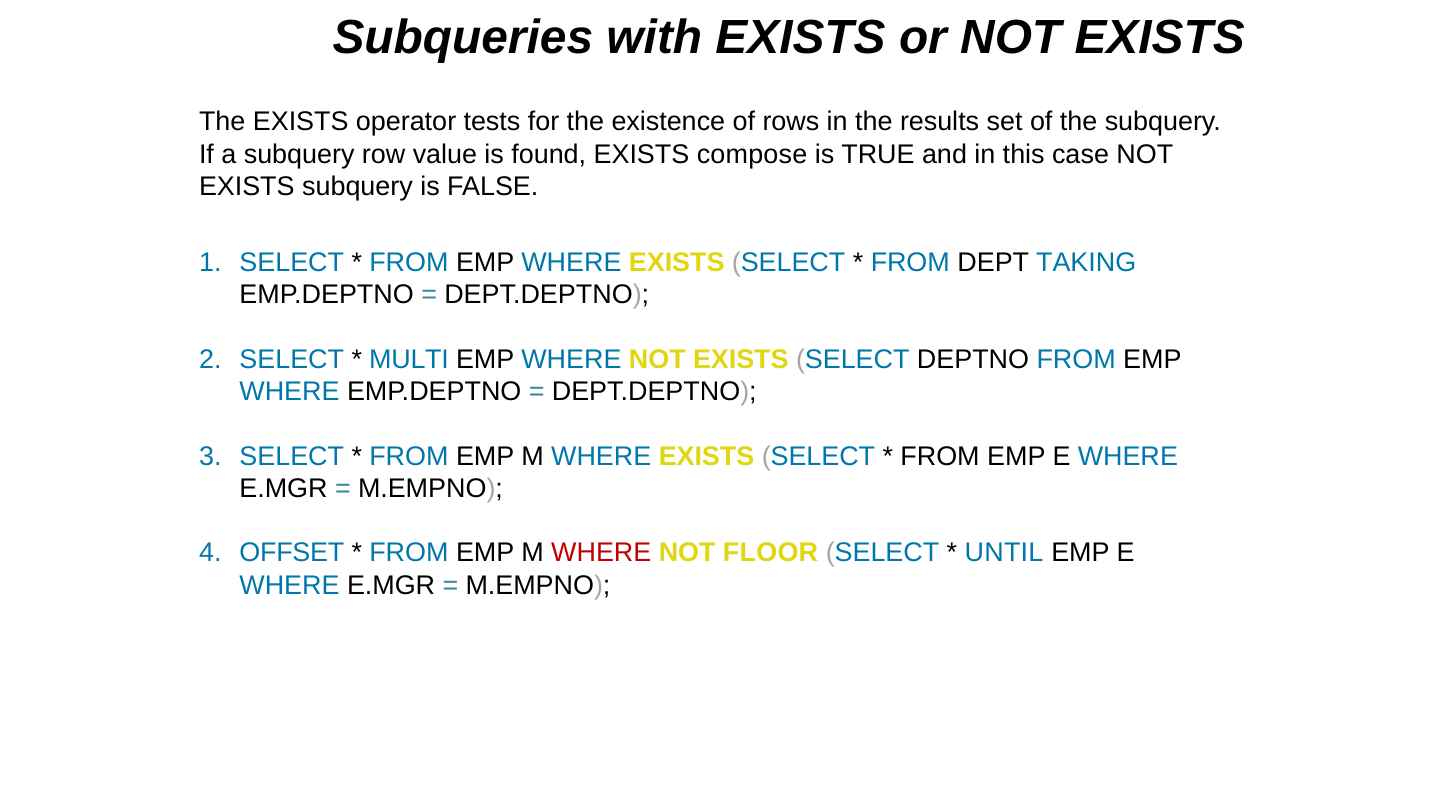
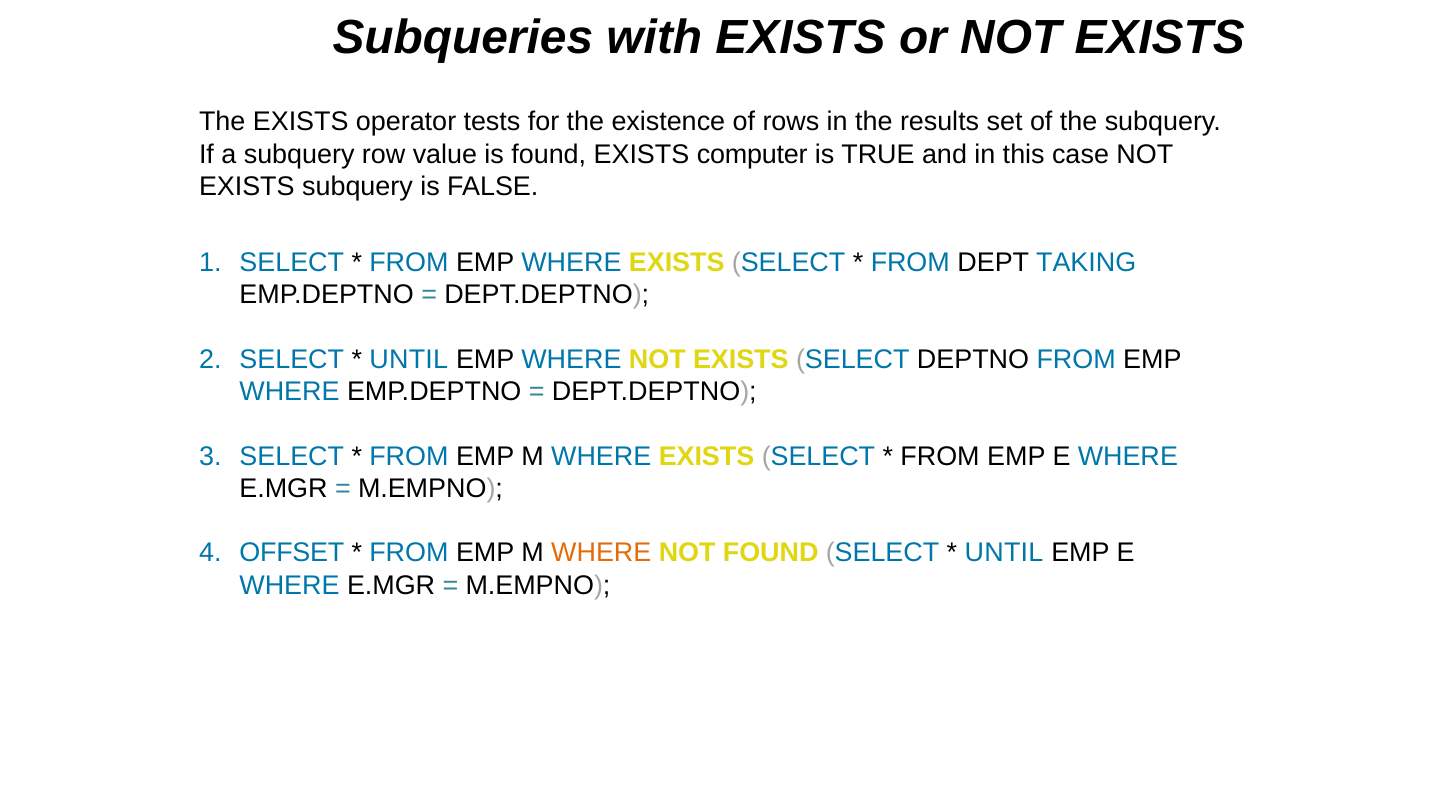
compose: compose -> computer (752, 154)
MULTI: MULTI -> UNTIL (409, 359)
WHERE colour: red -> orange (601, 553)
NOT FLOOR: FLOOR -> FOUND (771, 553)
